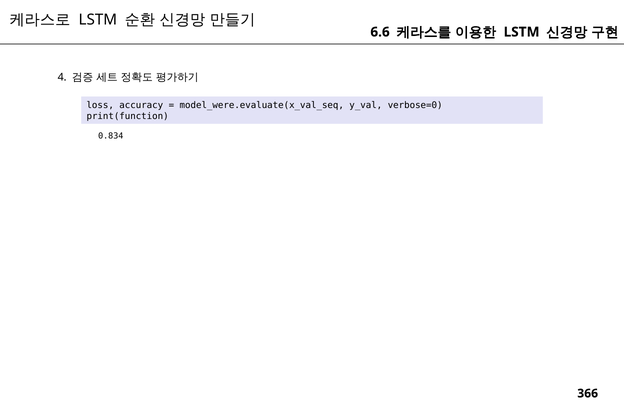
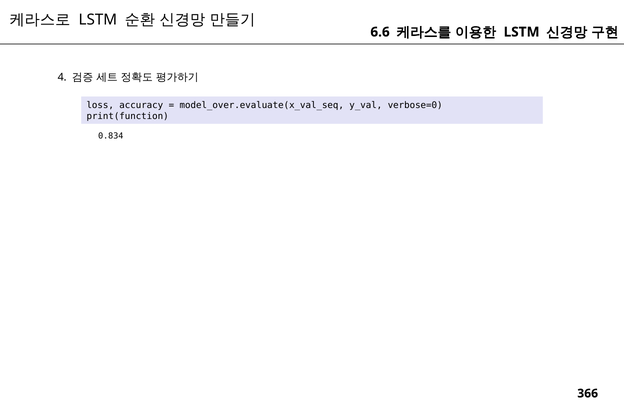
model_were.evaluate(x_val_seq: model_were.evaluate(x_val_seq -> model_over.evaluate(x_val_seq (262, 105)
